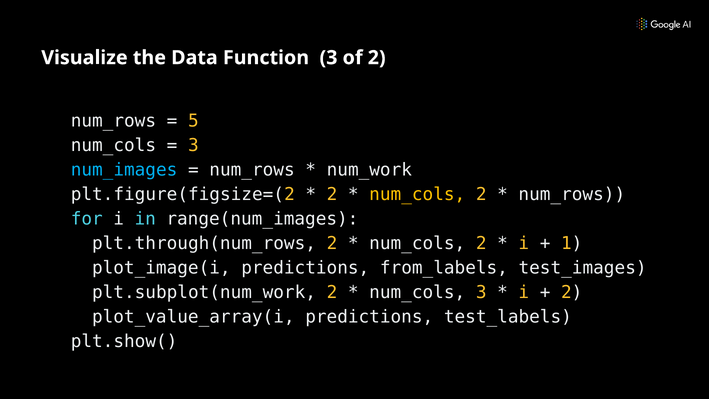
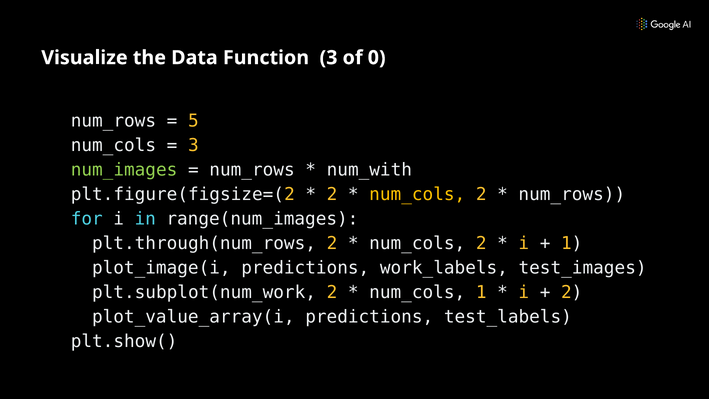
of 2: 2 -> 0 (377, 58)
num_images colour: light blue -> light green (124, 170)
num_work: num_work -> num_with (369, 170)
from_labels: from_labels -> work_labels (444, 268)
num_cols 3: 3 -> 1 (481, 292)
